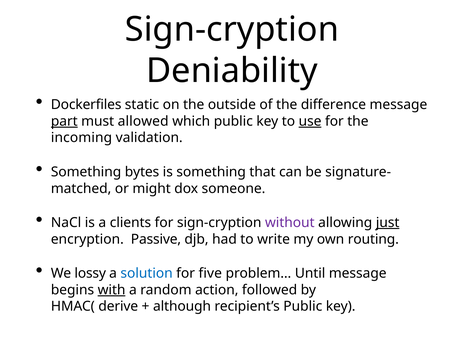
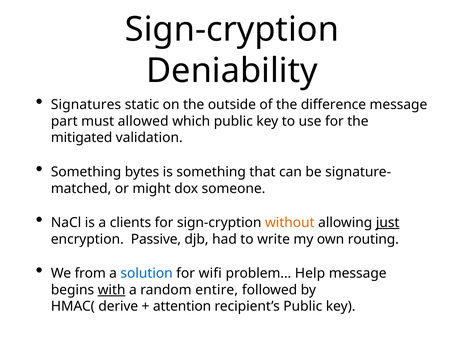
Dockerfiles: Dockerfiles -> Signatures (86, 105)
part underline: present -> none (64, 121)
use underline: present -> none (310, 121)
incoming: incoming -> mitigated (82, 138)
without colour: purple -> orange (290, 223)
lossy: lossy -> from (90, 273)
five: five -> wifi (210, 273)
Until: Until -> Help (310, 273)
action: action -> entire (217, 290)
although: although -> attention (182, 306)
